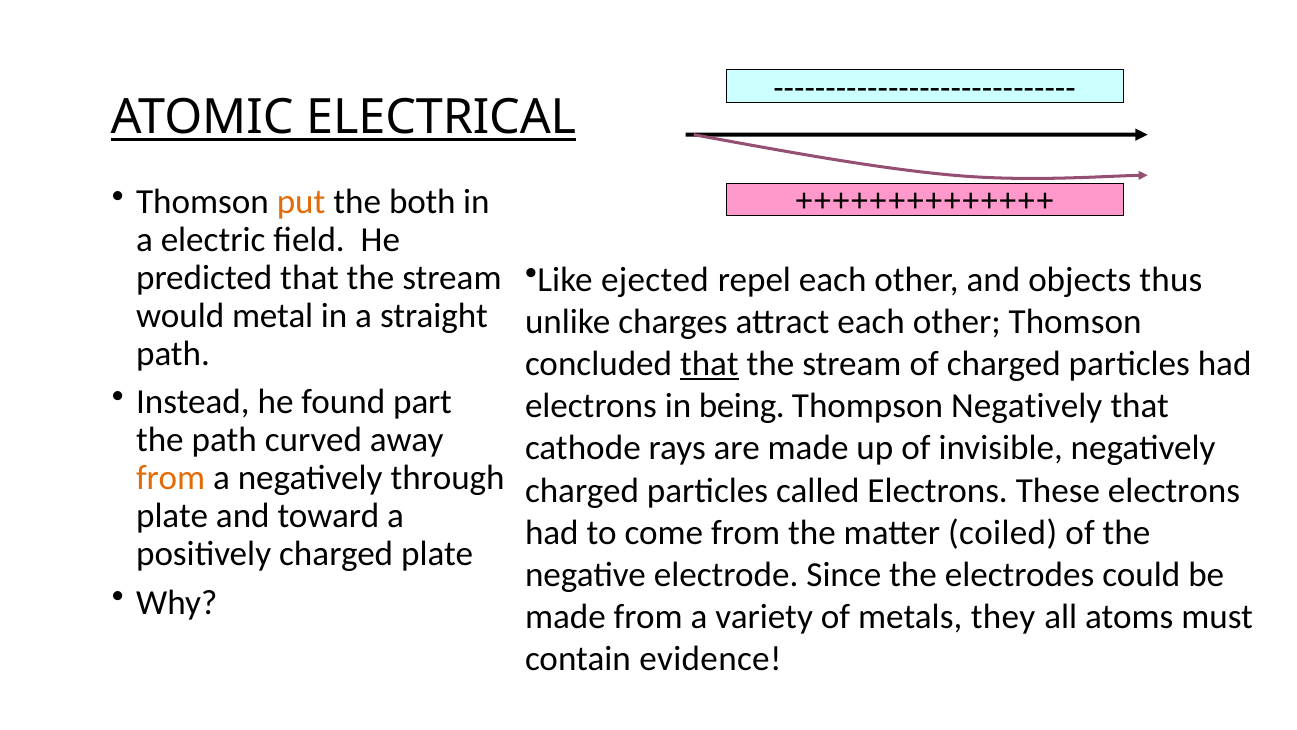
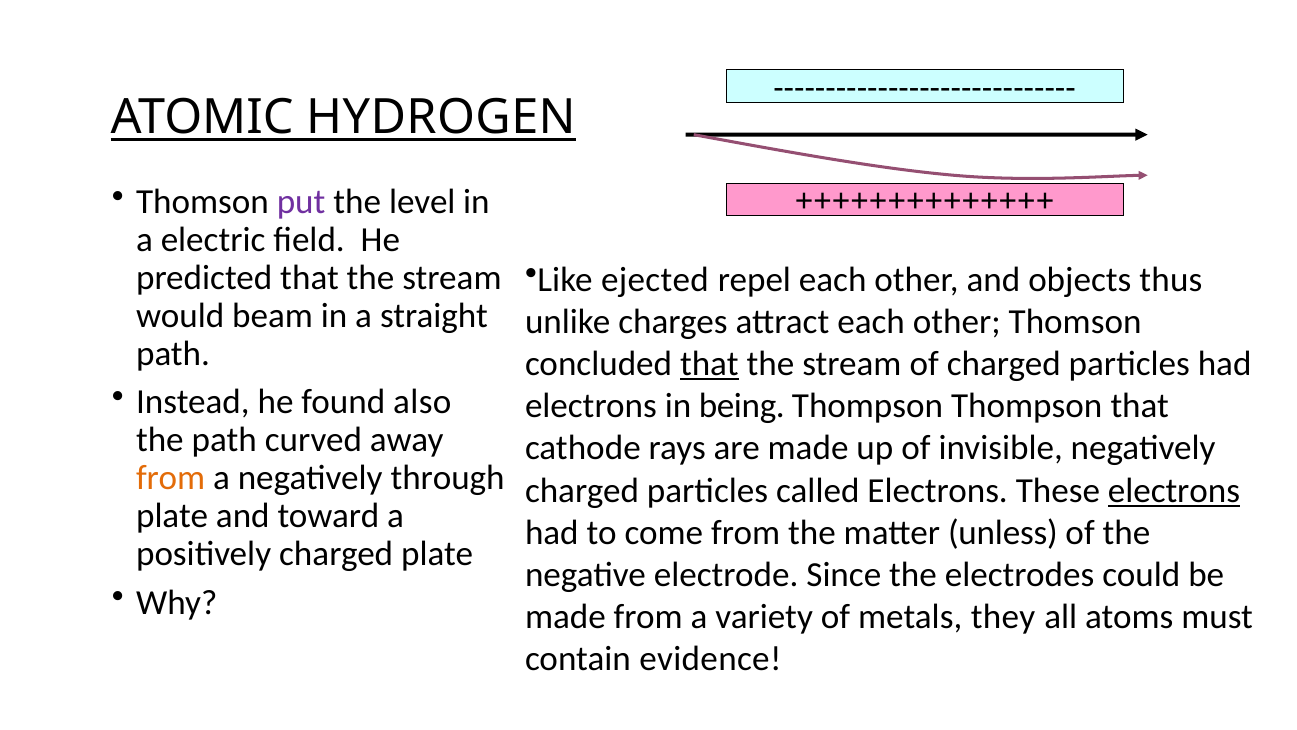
ELECTRICAL: ELECTRICAL -> HYDROGEN (441, 117)
put colour: orange -> purple (301, 202)
both: both -> level (422, 202)
metal: metal -> beam (273, 316)
part: part -> also (422, 402)
Thompson Negatively: Negatively -> Thompson (1027, 406)
electrons underline: none -> present (1174, 490)
coiled: coiled -> unless (1003, 532)
